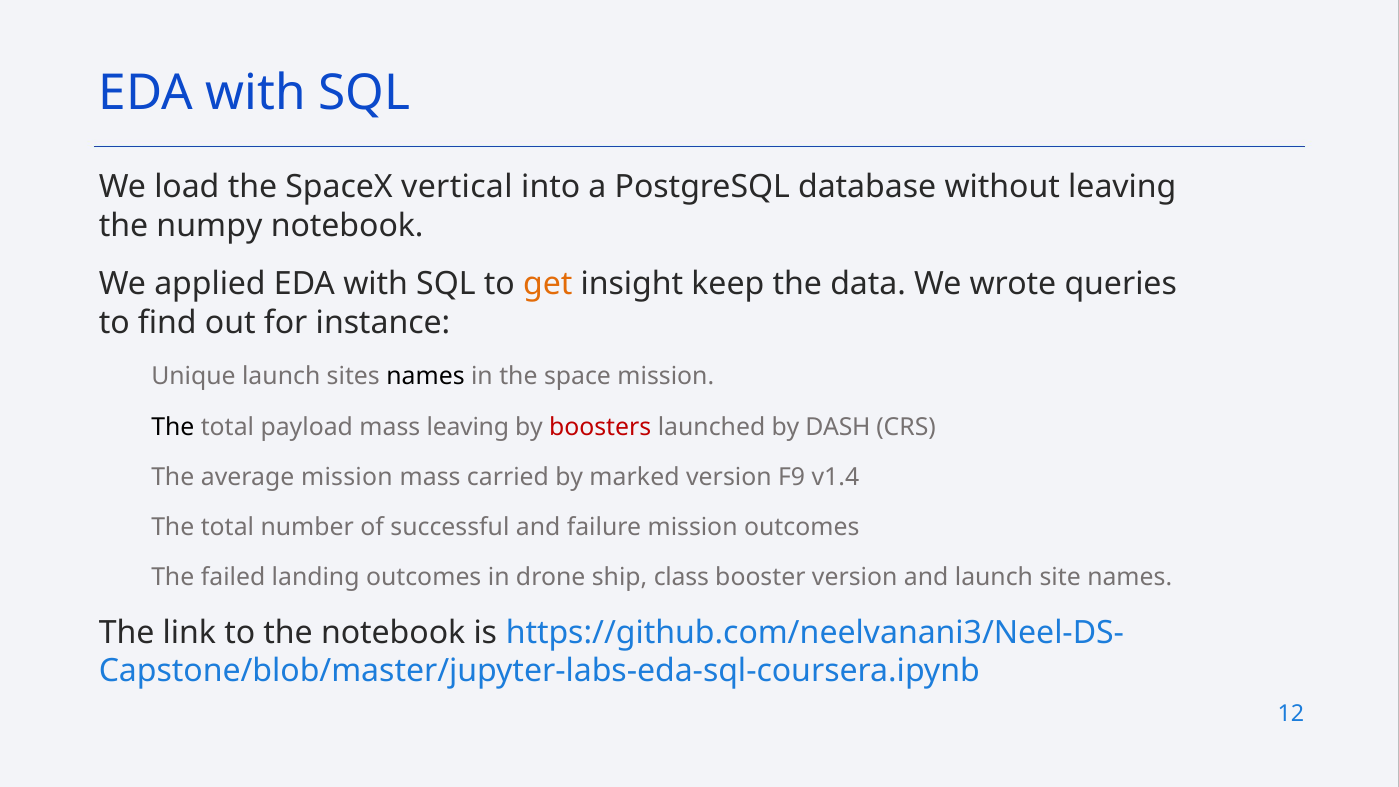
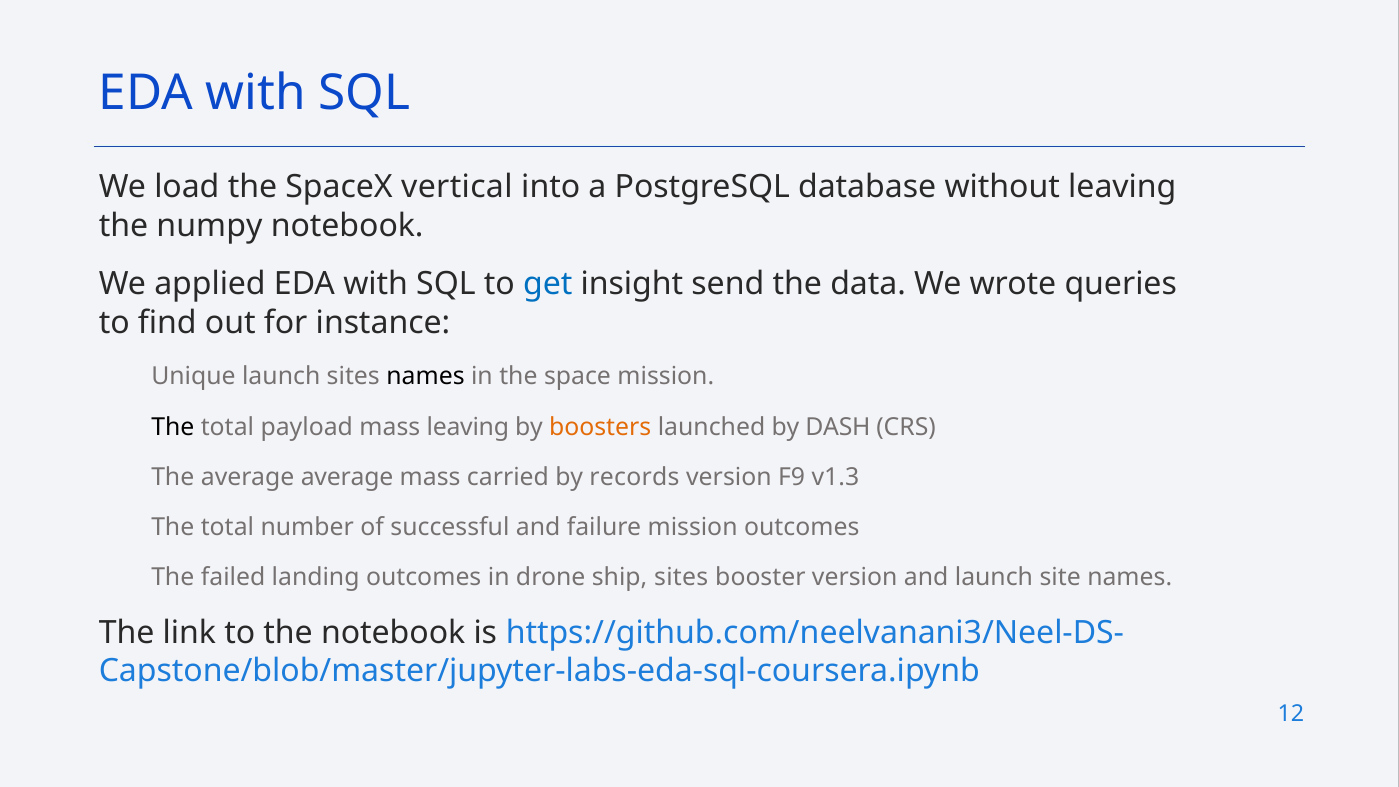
get colour: orange -> blue (548, 284)
keep: keep -> send (728, 284)
boosters colour: red -> orange (600, 427)
average mission: mission -> average (347, 477)
marked: marked -> records (634, 477)
v1.4: v1.4 -> v1.3 (835, 477)
ship class: class -> sites (681, 577)
